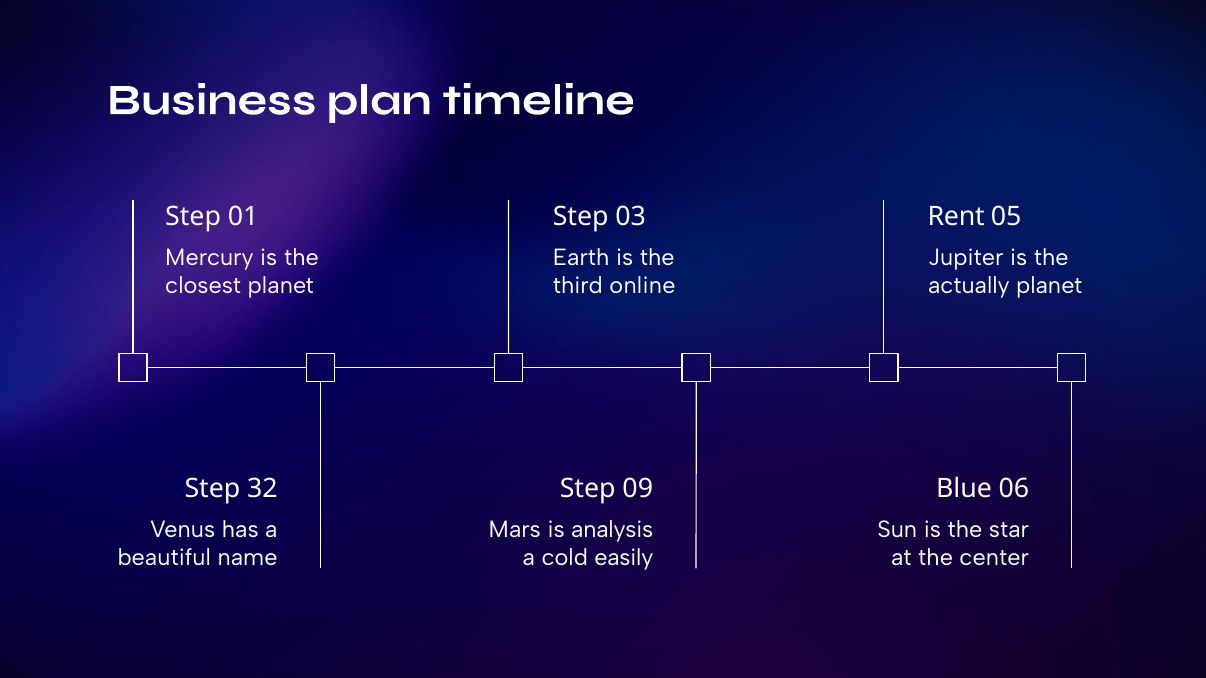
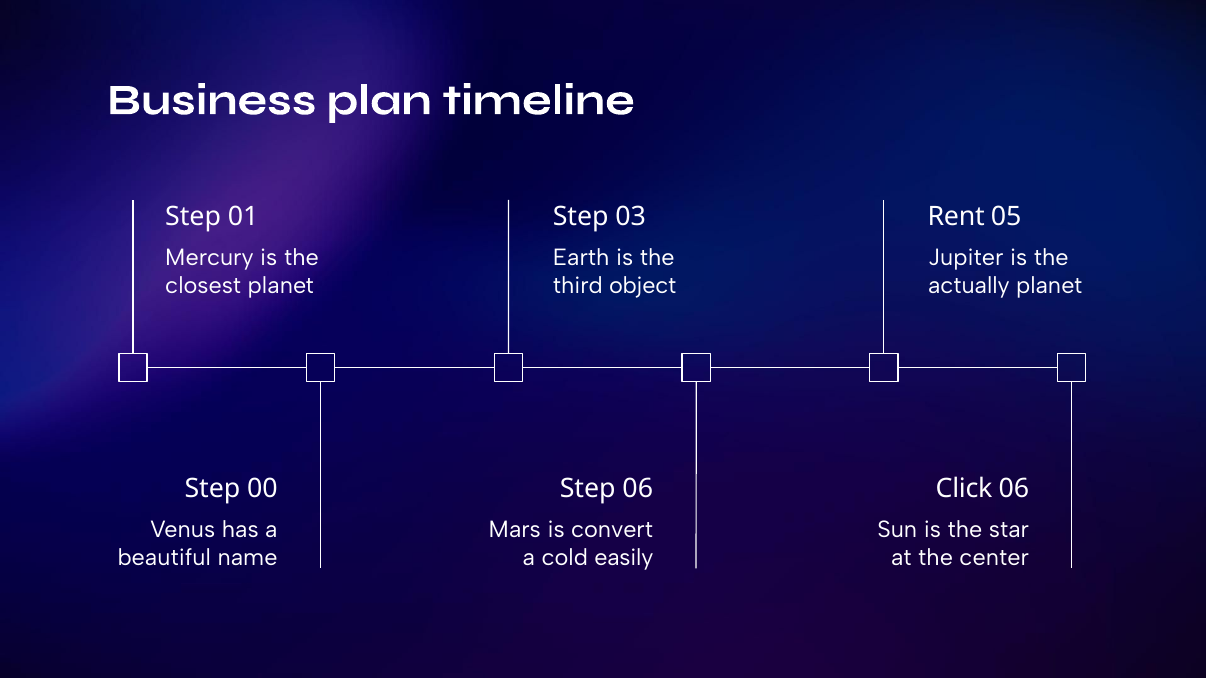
online: online -> object (643, 286)
32: 32 -> 00 (262, 489)
Step 09: 09 -> 06 (638, 489)
Blue: Blue -> Click (964, 489)
analysis: analysis -> convert (612, 530)
